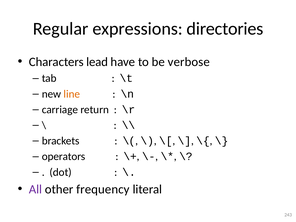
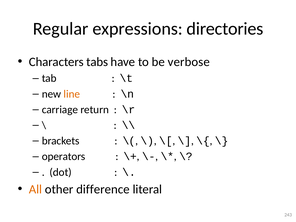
lead: lead -> tabs (97, 62)
All colour: purple -> orange (35, 189)
frequency: frequency -> difference (103, 189)
